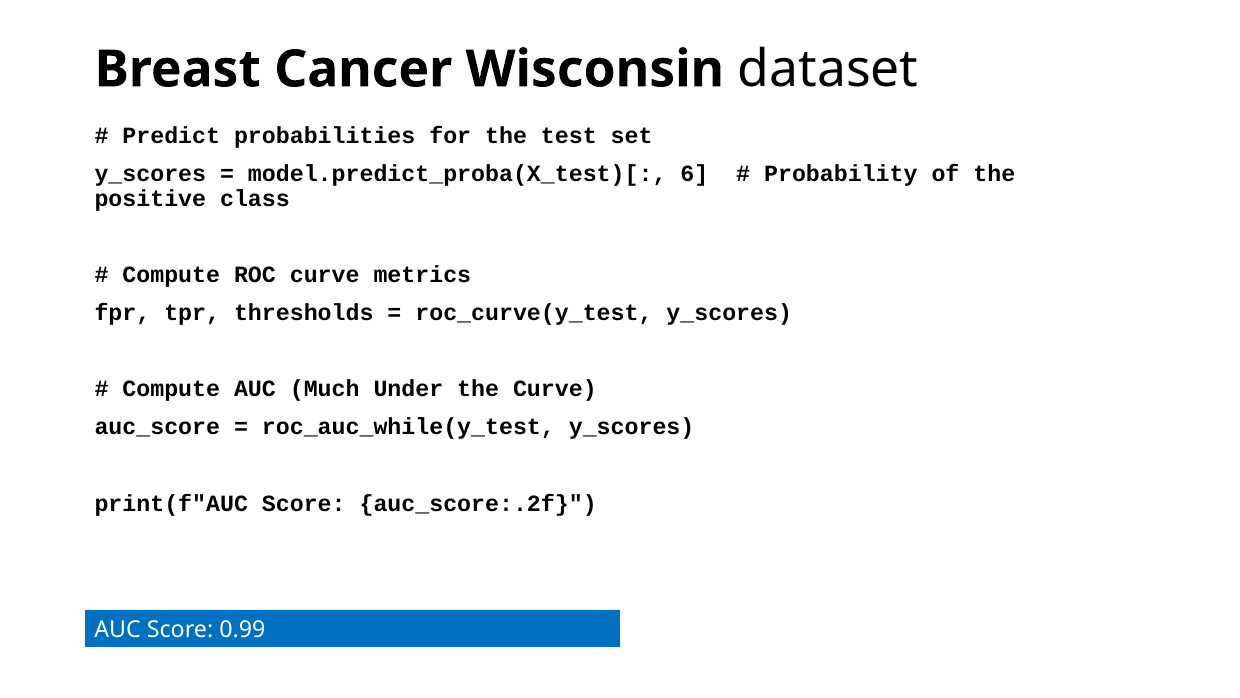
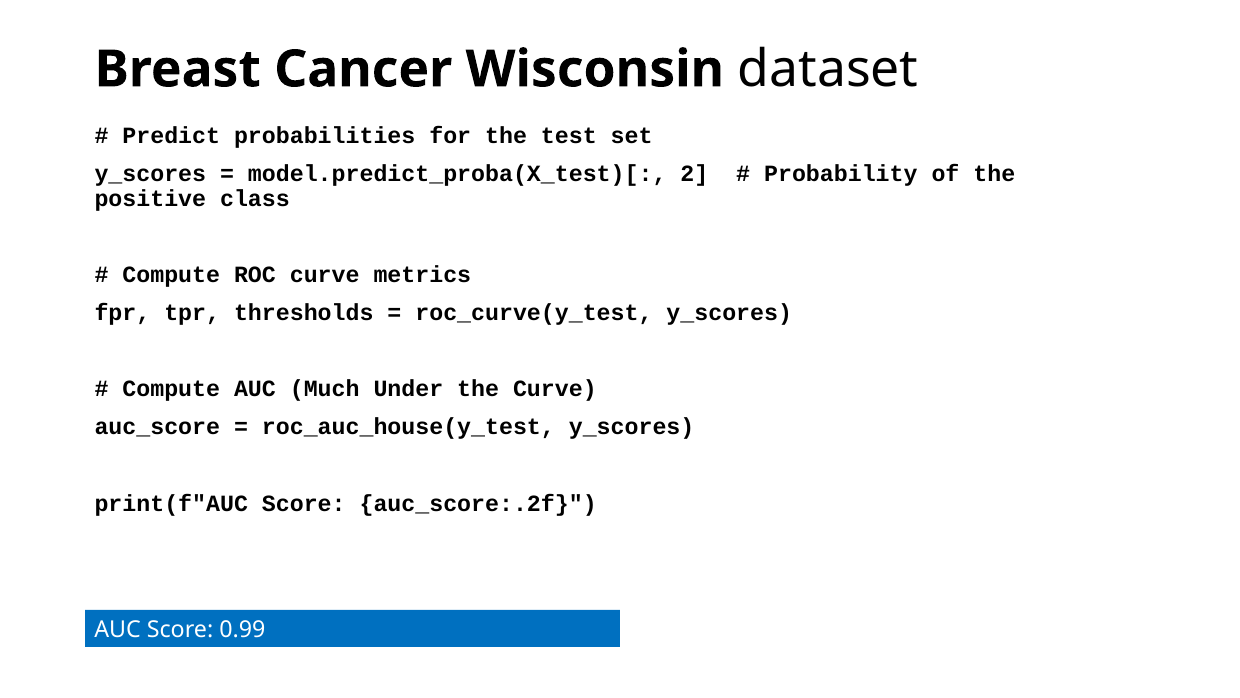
6: 6 -> 2 (694, 174)
roc_auc_while(y_test: roc_auc_while(y_test -> roc_auc_house(y_test (408, 427)
